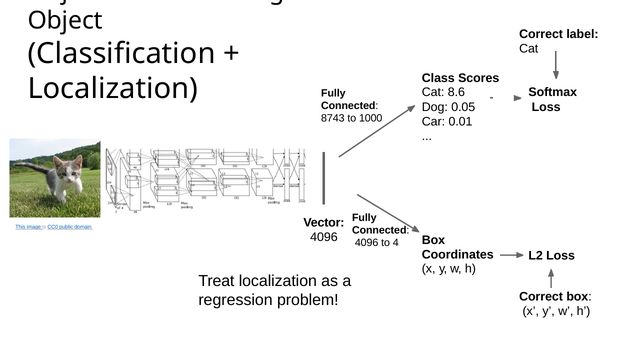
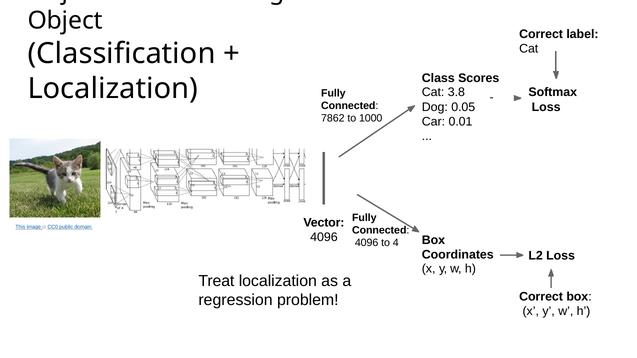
8.6: 8.6 -> 3.8 (456, 92)
8743: 8743 -> 7862 (333, 118)
